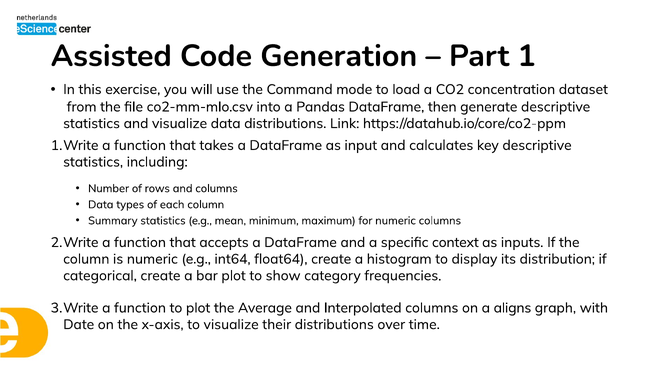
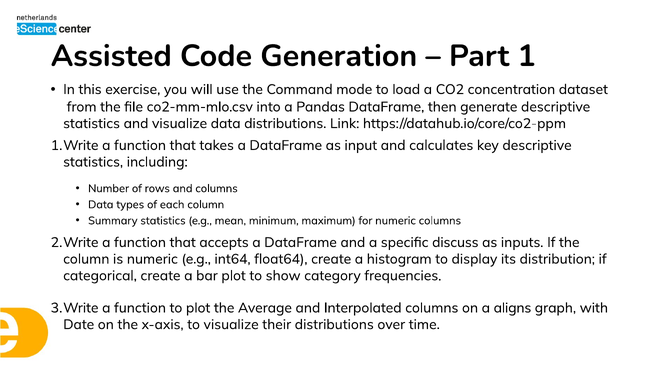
context: context -> discuss (455, 242)
